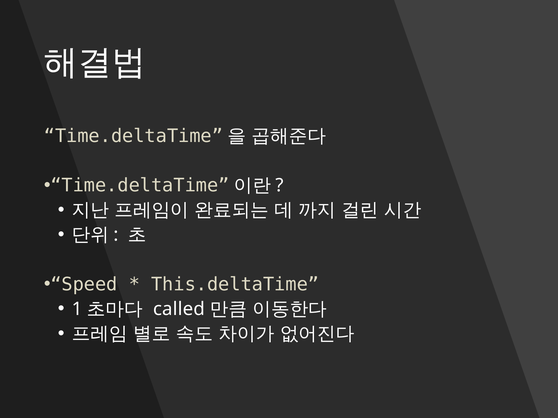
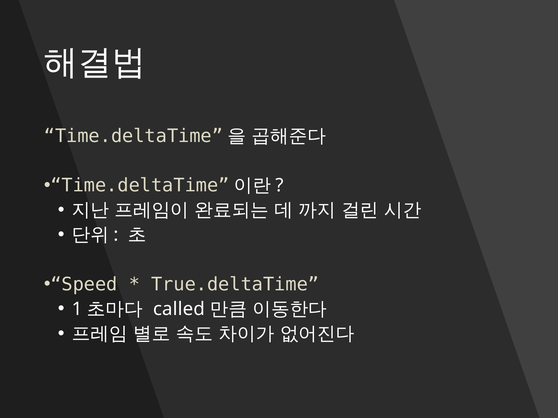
This.deltaTime: This.deltaTime -> True.deltaTime (235, 285)
